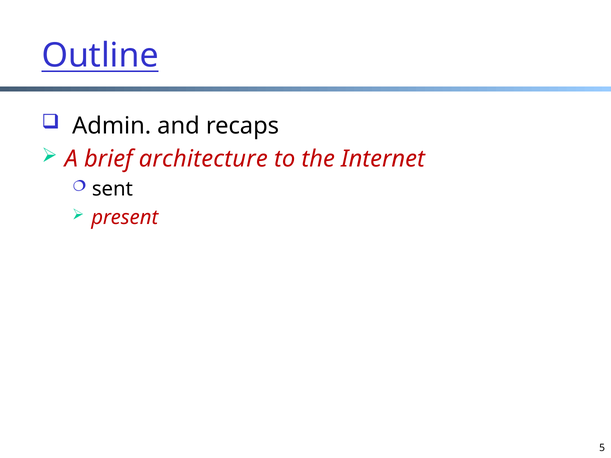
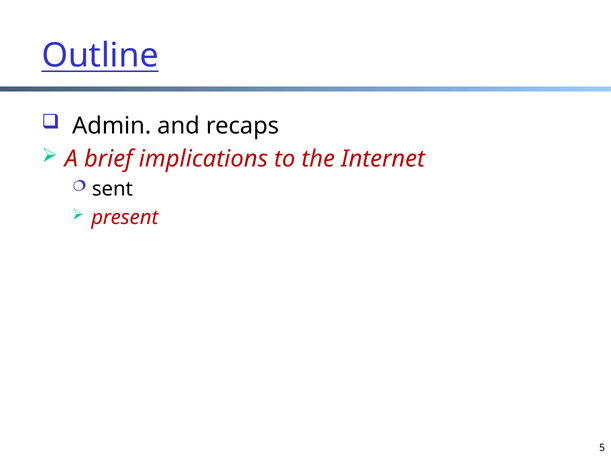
architecture: architecture -> implications (203, 159)
